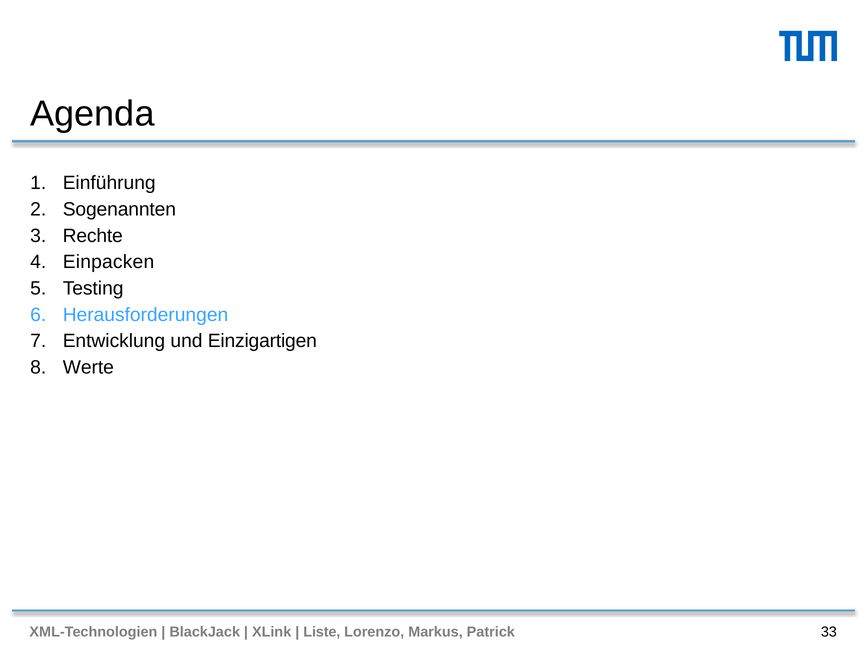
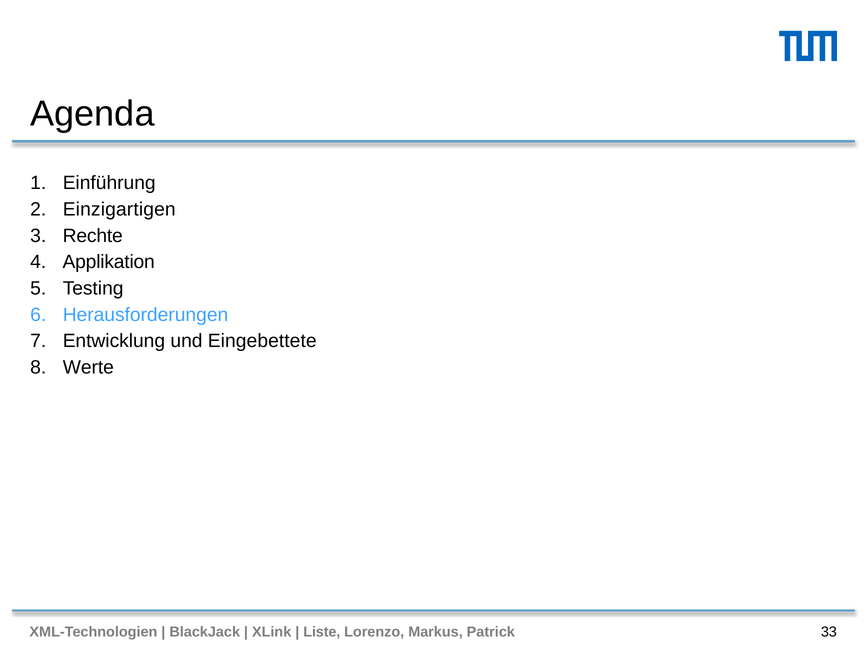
Sogenannten: Sogenannten -> Einzigartigen (119, 210)
Einpacken: Einpacken -> Applikation (109, 262)
Einzigartigen: Einzigartigen -> Eingebettete (262, 341)
